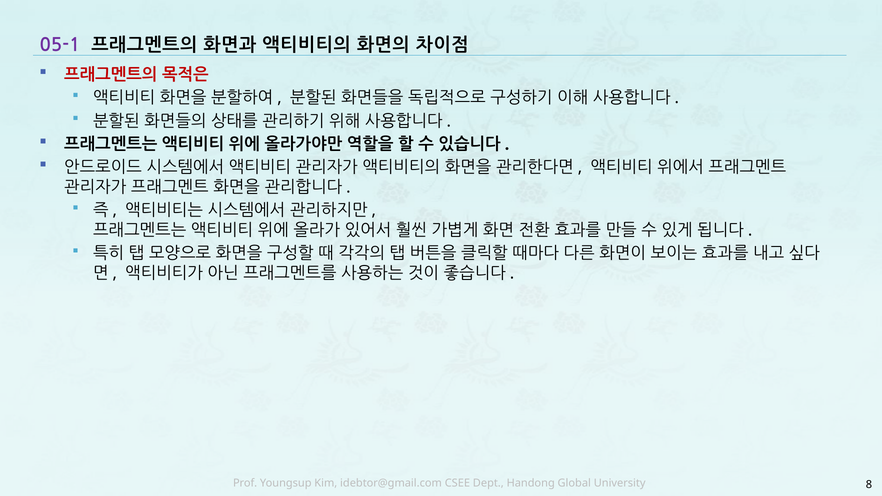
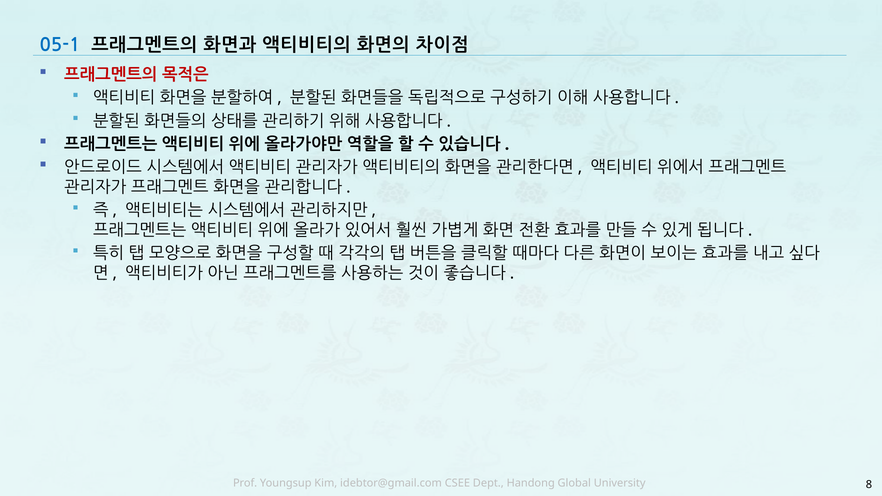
05-1 colour: purple -> blue (60, 45)
